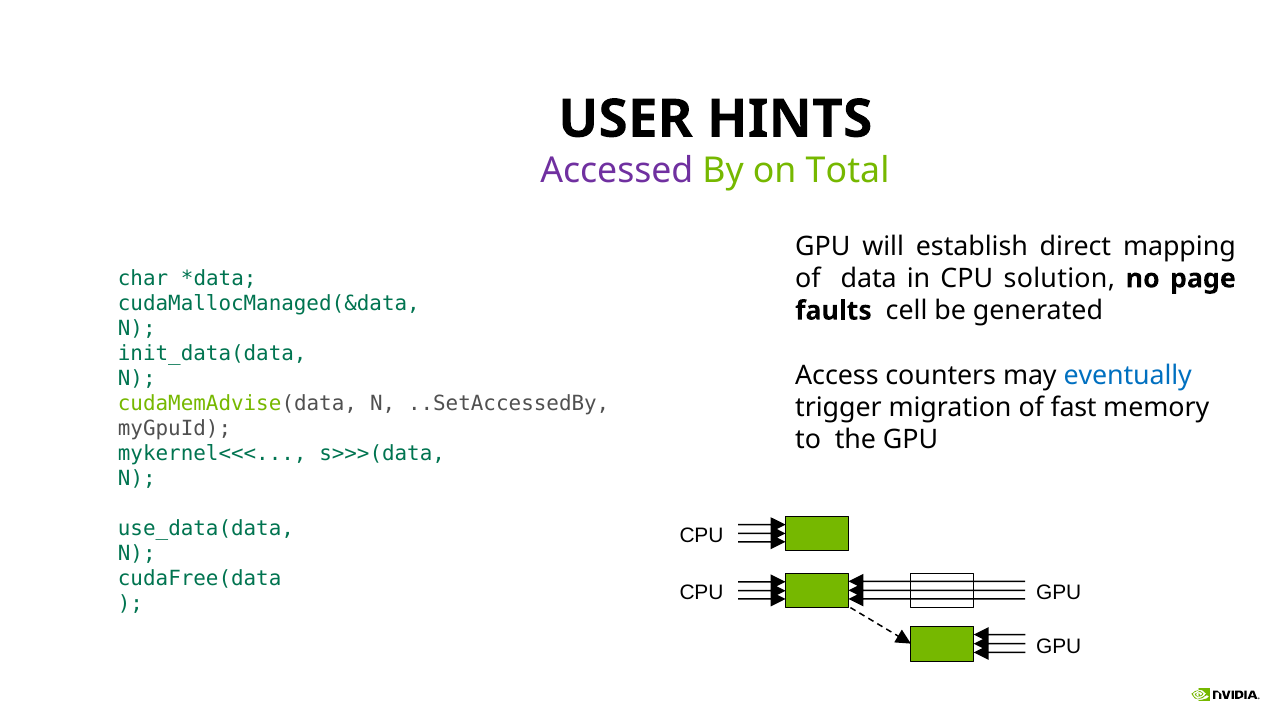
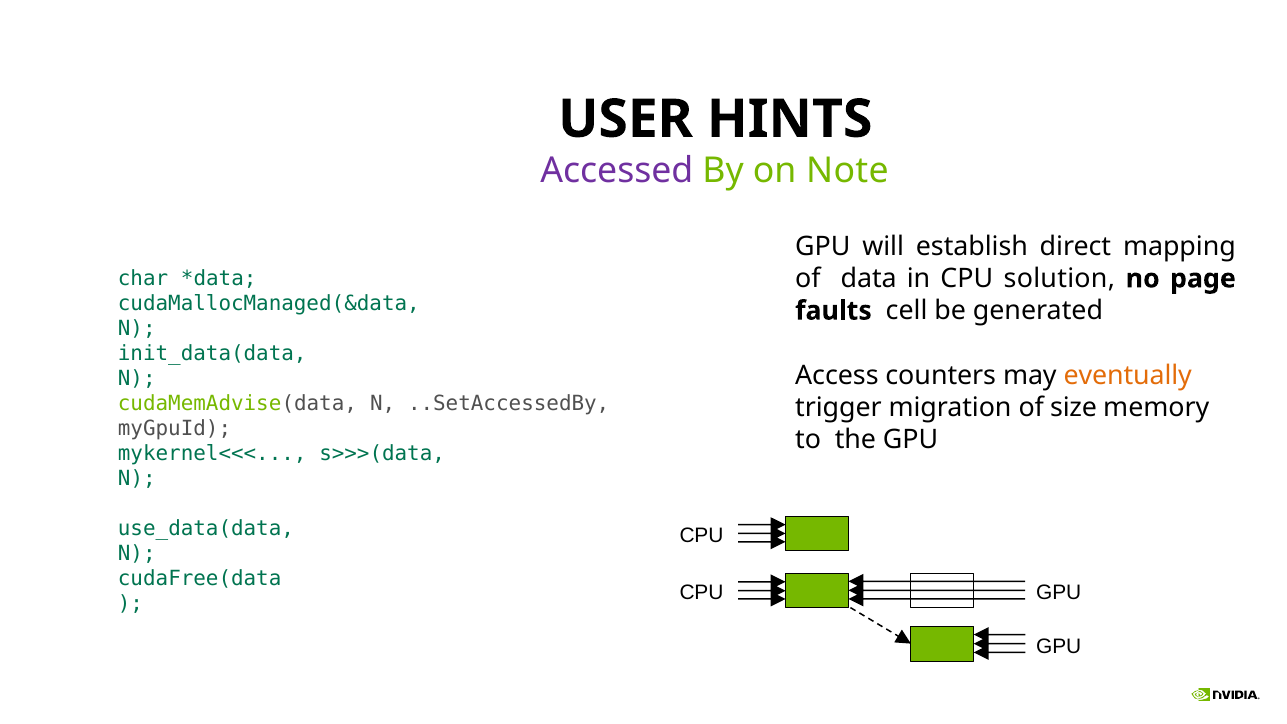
Total: Total -> Note (847, 171)
eventually colour: blue -> orange (1128, 375)
fast: fast -> size (1074, 407)
